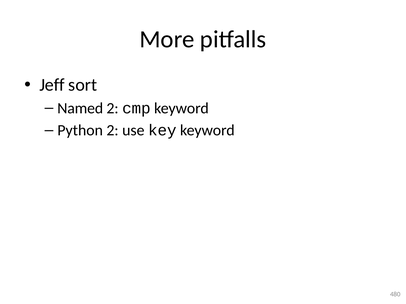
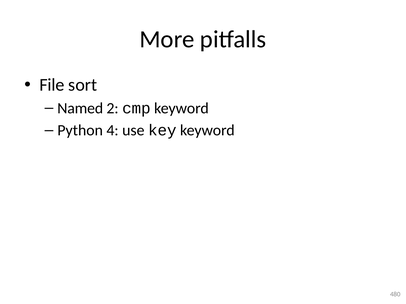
Jeff: Jeff -> File (52, 85)
Python 2: 2 -> 4 (113, 131)
